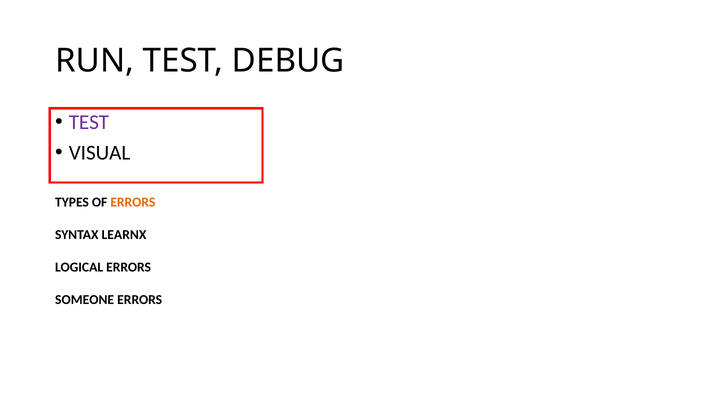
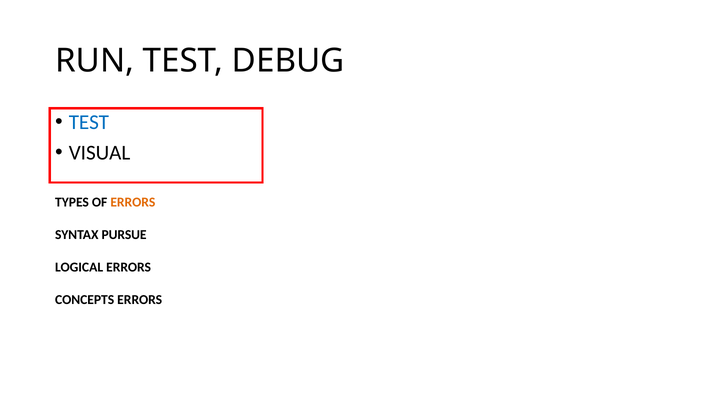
TEST colour: purple -> blue (89, 122)
LEARNX: LEARNX -> PURSUE (124, 235)
SOMEONE: SOMEONE -> CONCEPTS (85, 300)
